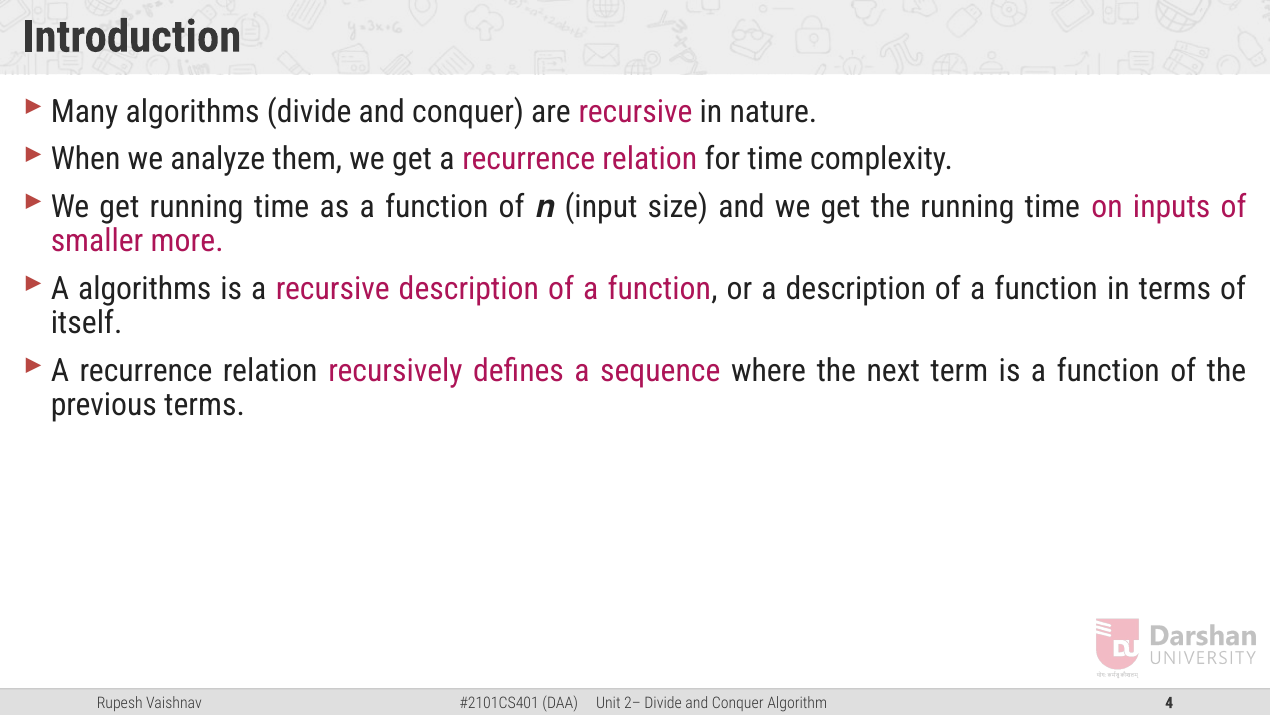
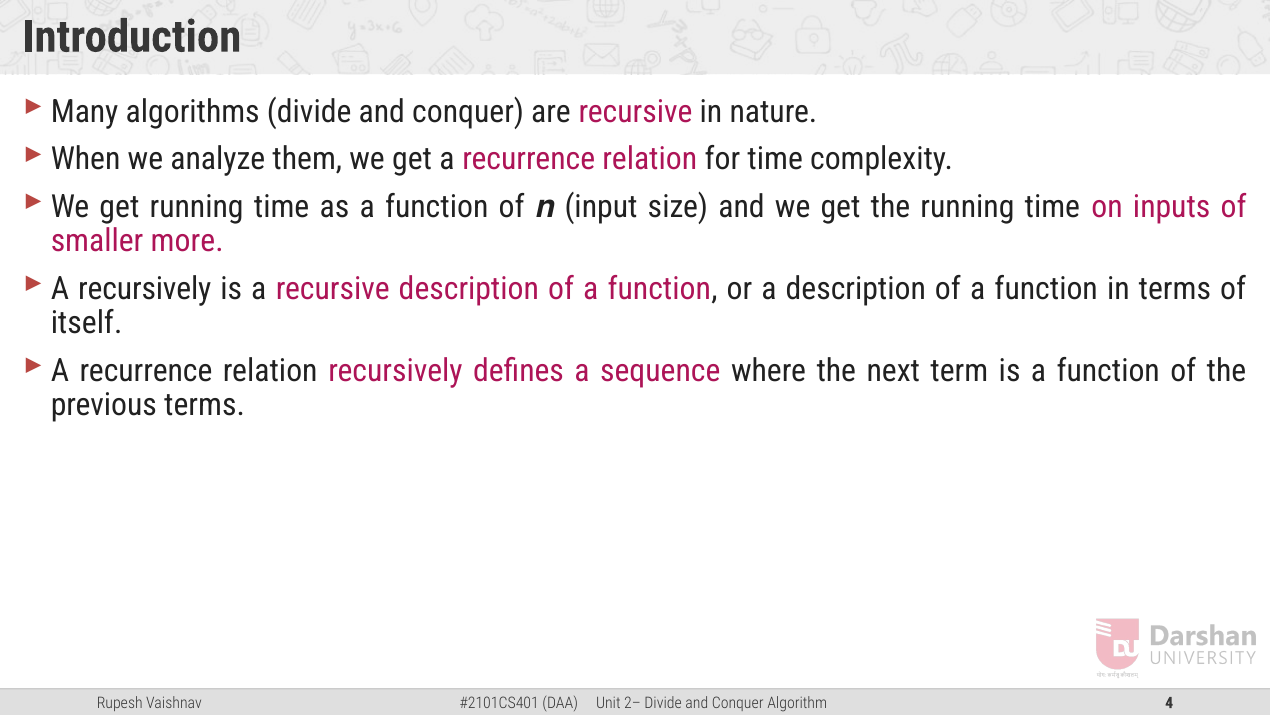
A algorithms: algorithms -> recursively (145, 288)
